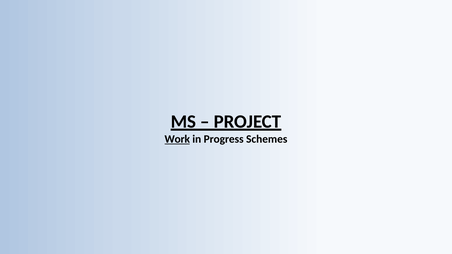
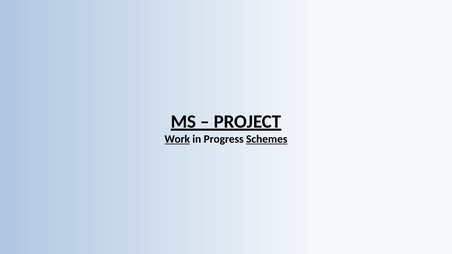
Schemes underline: none -> present (267, 139)
